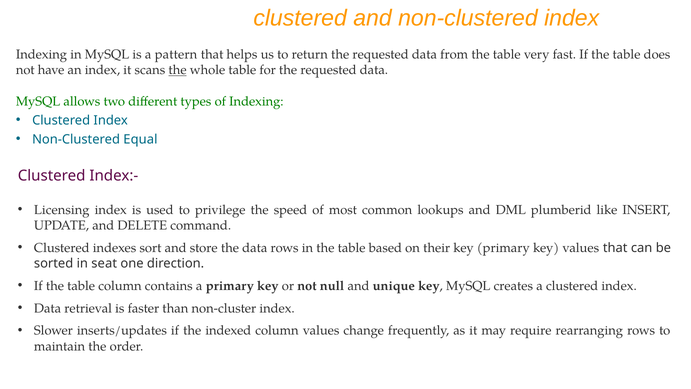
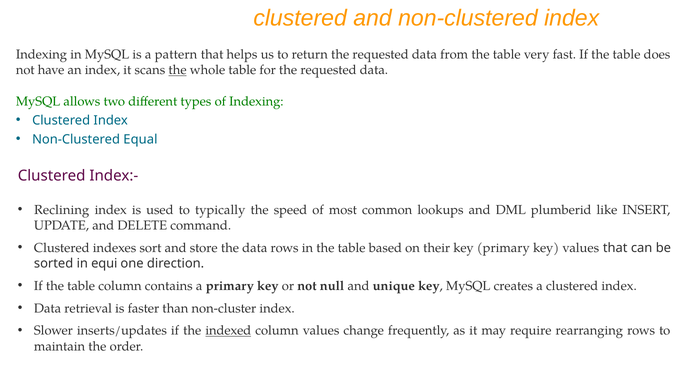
Licensing: Licensing -> Reclining (62, 210)
privilege: privilege -> typically (220, 210)
seat: seat -> equi (104, 263)
indexed underline: none -> present (228, 330)
